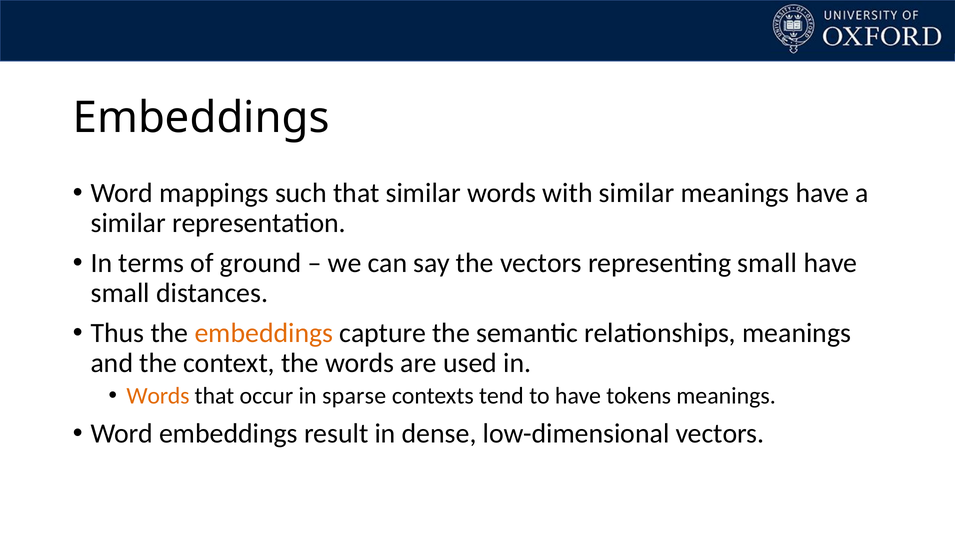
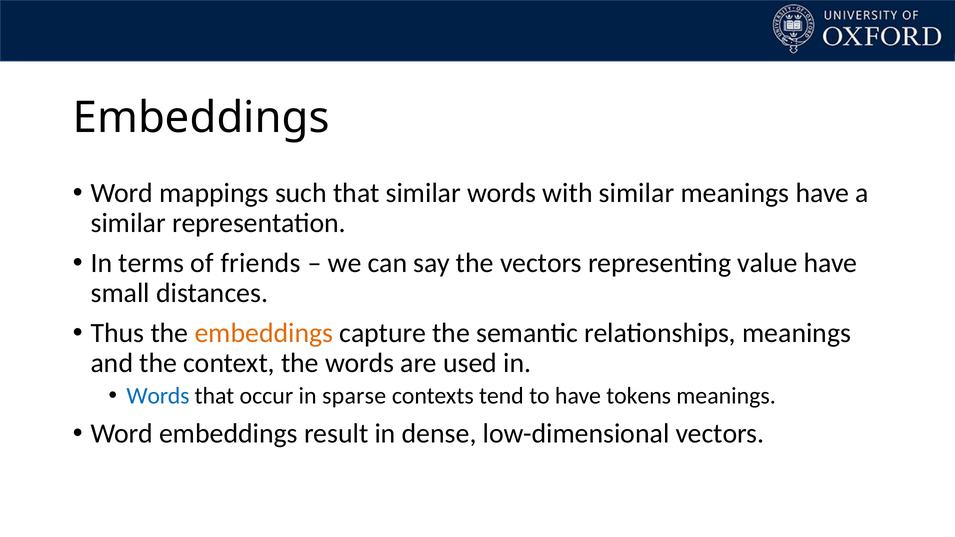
ground: ground -> friends (261, 263)
representing small: small -> value (767, 263)
Words colour: orange -> blue (158, 396)
